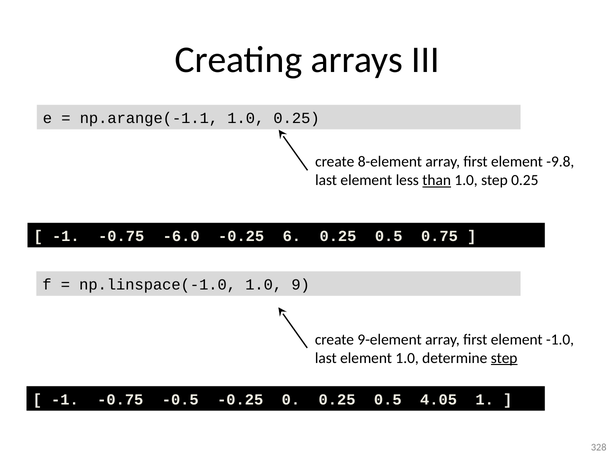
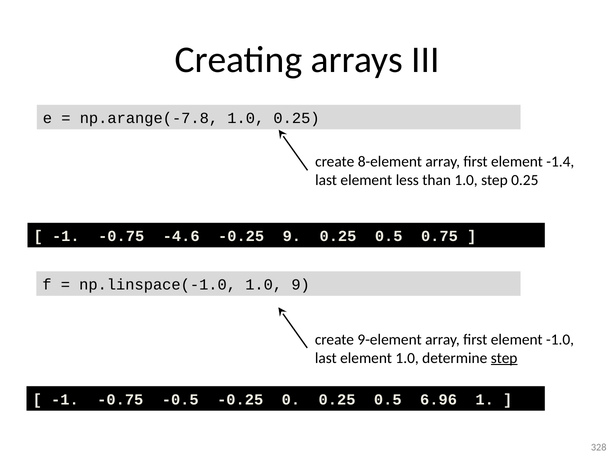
np.arange(-1.1: np.arange(-1.1 -> np.arange(-7.8 (149, 118)
-9.8: -9.8 -> -1.4 (560, 162)
than underline: present -> none (437, 180)
-6.0: -6.0 -> -4.6 (181, 236)
-0.25 6: 6 -> 9 (292, 236)
4.05: 4.05 -> 6.96 (439, 399)
